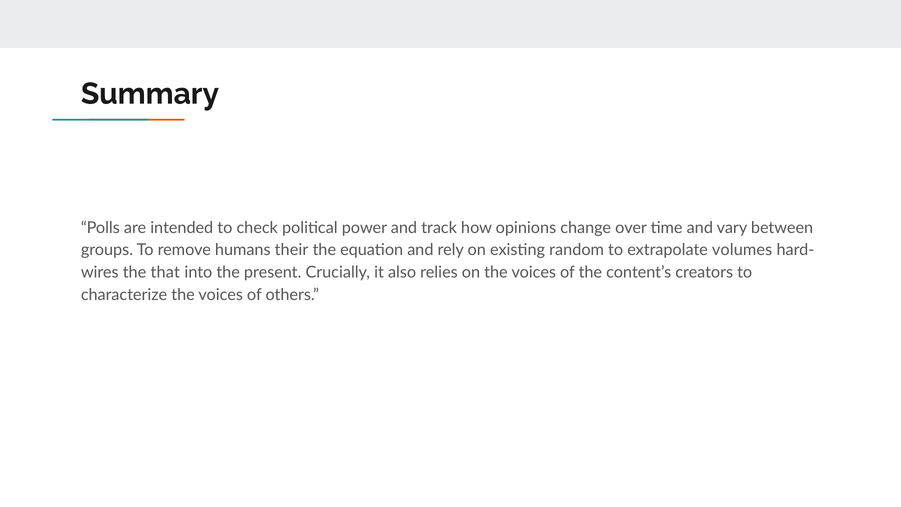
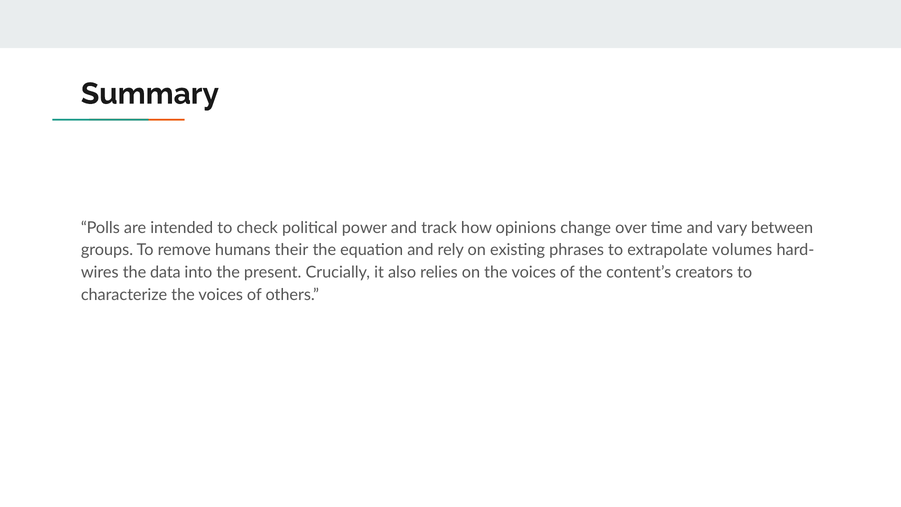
random: random -> phrases (577, 250)
that: that -> data (165, 272)
